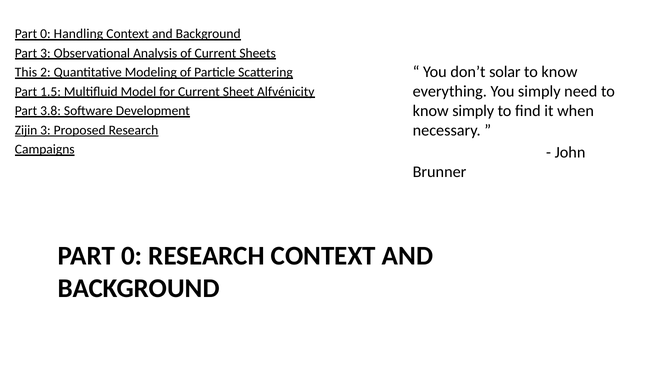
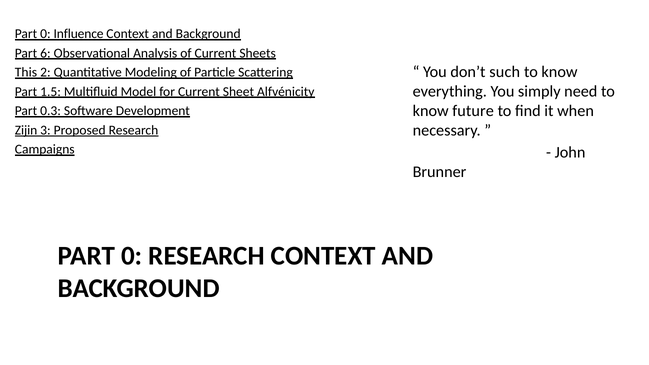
Handling: Handling -> Influence (79, 34)
Part 3: 3 -> 6 (45, 53)
solar: solar -> such (505, 72)
know simply: simply -> future (473, 111)
3.8: 3.8 -> 0.3 (51, 111)
